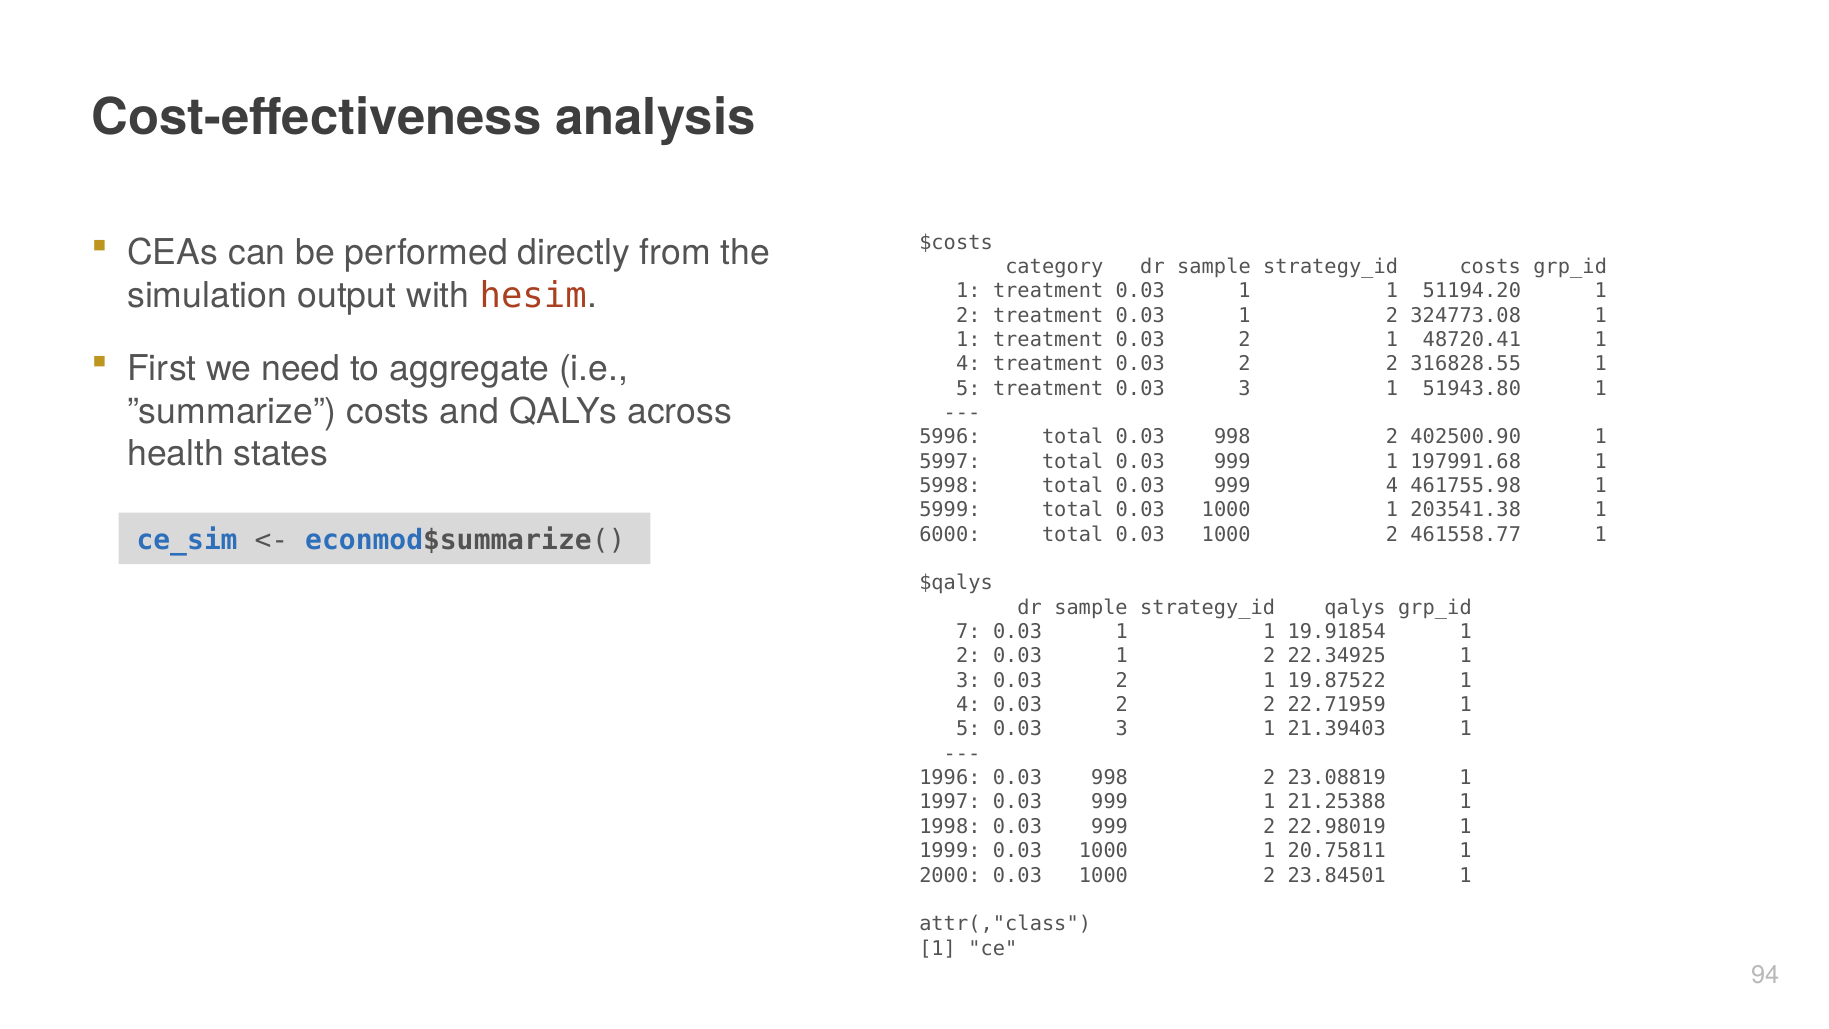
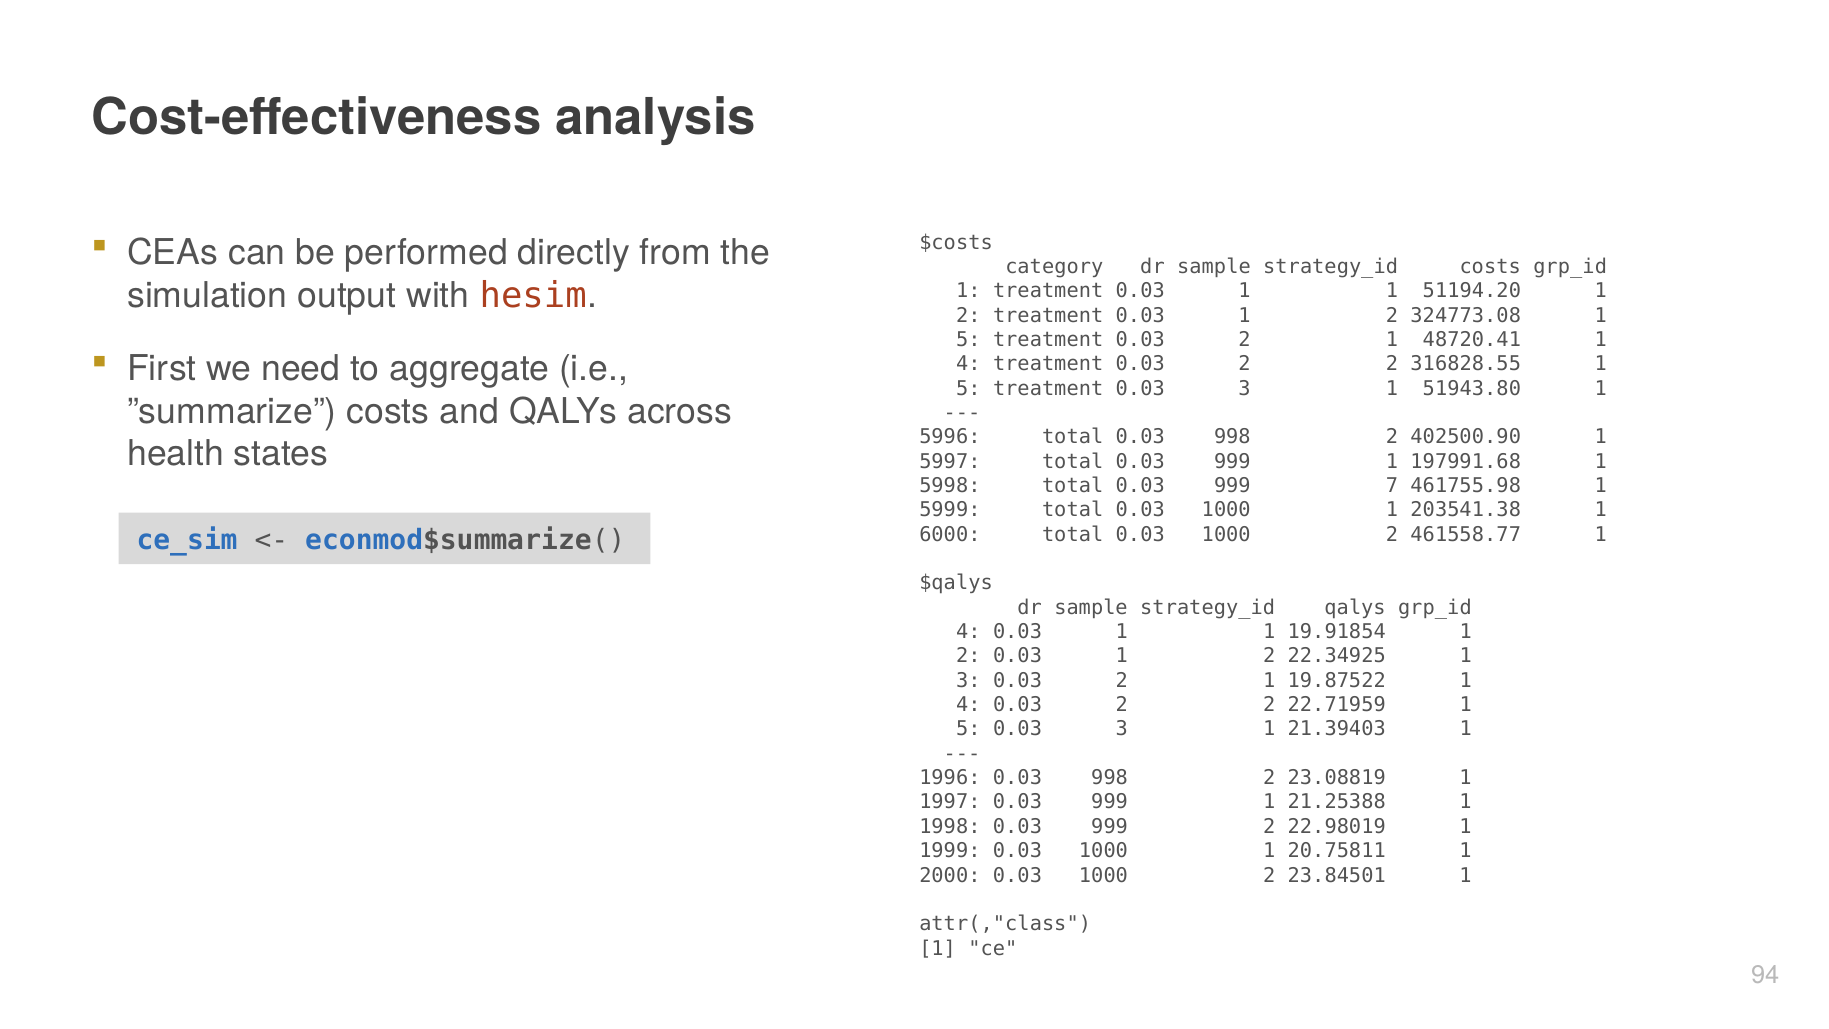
1: 1 -> 5 (968, 340)
999 4: 4 -> 7 (1392, 486)
7: 7 -> 4 (968, 632)
